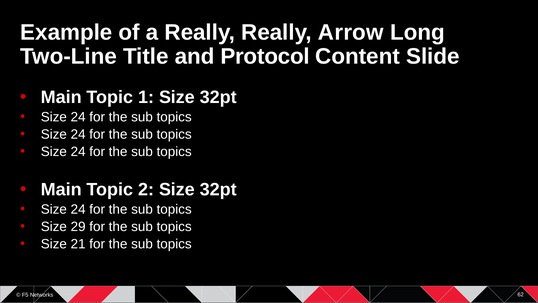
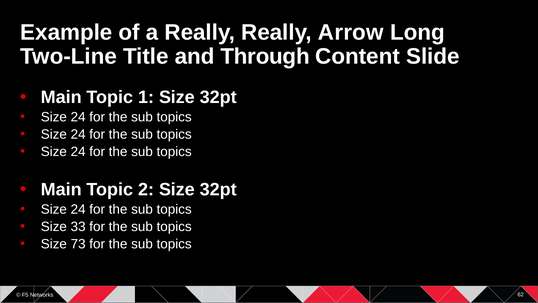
Protocol: Protocol -> Through (265, 56)
29: 29 -> 33 (78, 226)
21: 21 -> 73 (78, 244)
